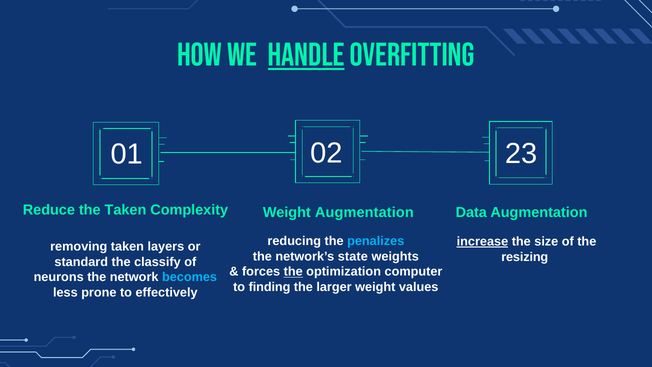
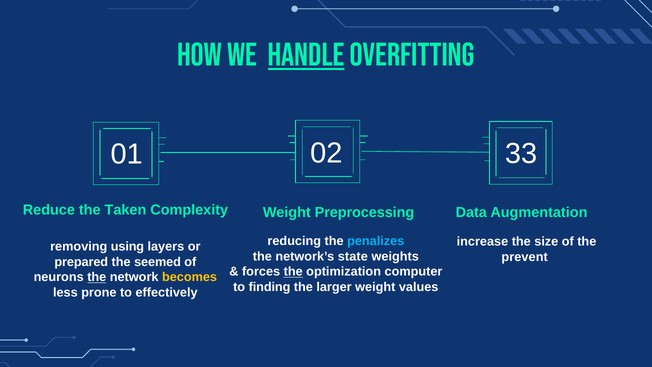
23: 23 -> 33 (521, 154)
Weight Augmentation: Augmentation -> Preprocessing (364, 212)
increase underline: present -> none (482, 241)
removing taken: taken -> using (127, 247)
resizing: resizing -> prevent (525, 257)
standard: standard -> prepared (81, 262)
classify: classify -> seemed (158, 262)
the underline: none -> present (97, 277)
becomes colour: light blue -> yellow (190, 277)
